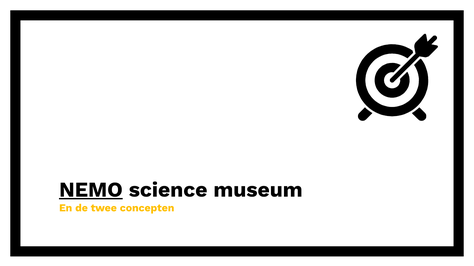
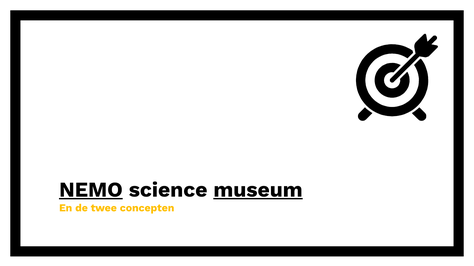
museum underline: none -> present (258, 190)
